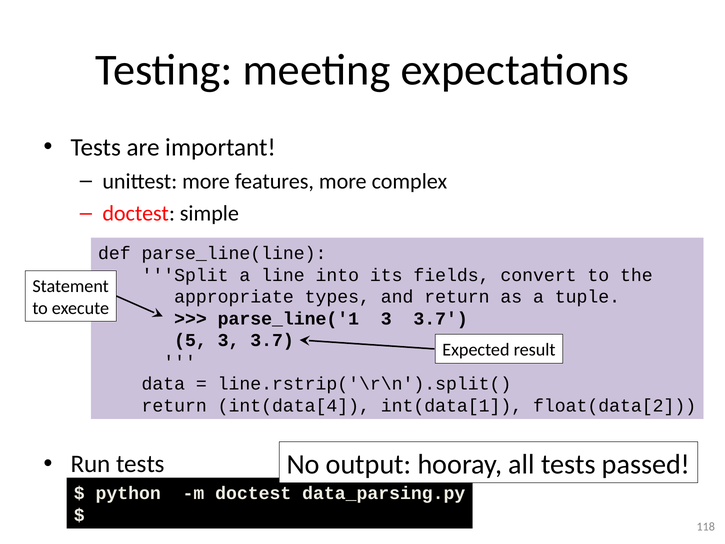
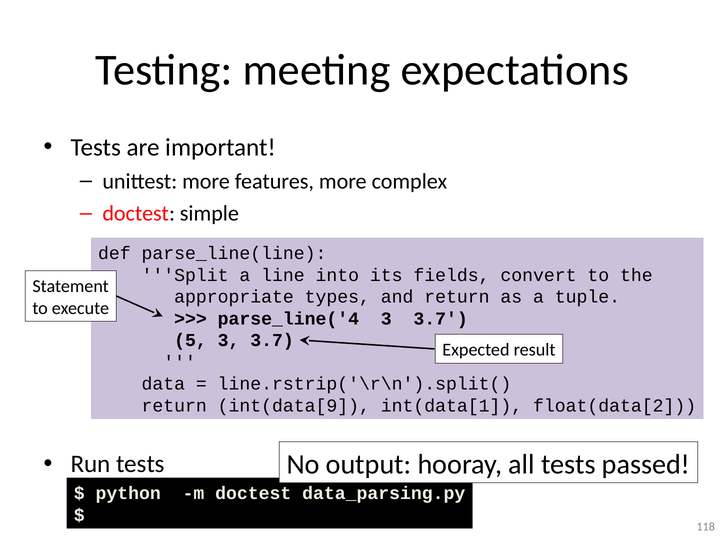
parse_line('1: parse_line('1 -> parse_line('4 (288, 319)
int(data[4: int(data[4 -> int(data[9 (294, 406)
